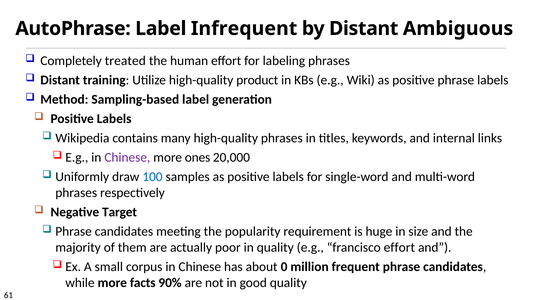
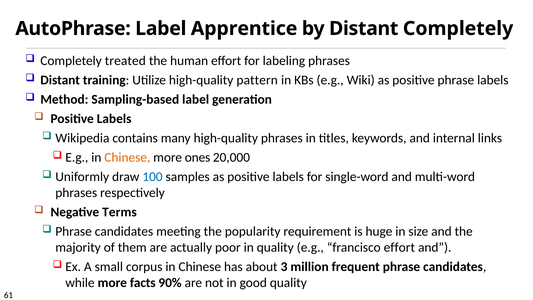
Infrequent: Infrequent -> Apprentice (244, 29)
Distant Ambiguous: Ambiguous -> Completely (458, 29)
product: product -> pattern (257, 80)
Chinese colour: purple -> orange (127, 157)
Target: Target -> Terms (119, 212)
0: 0 -> 3 (284, 267)
